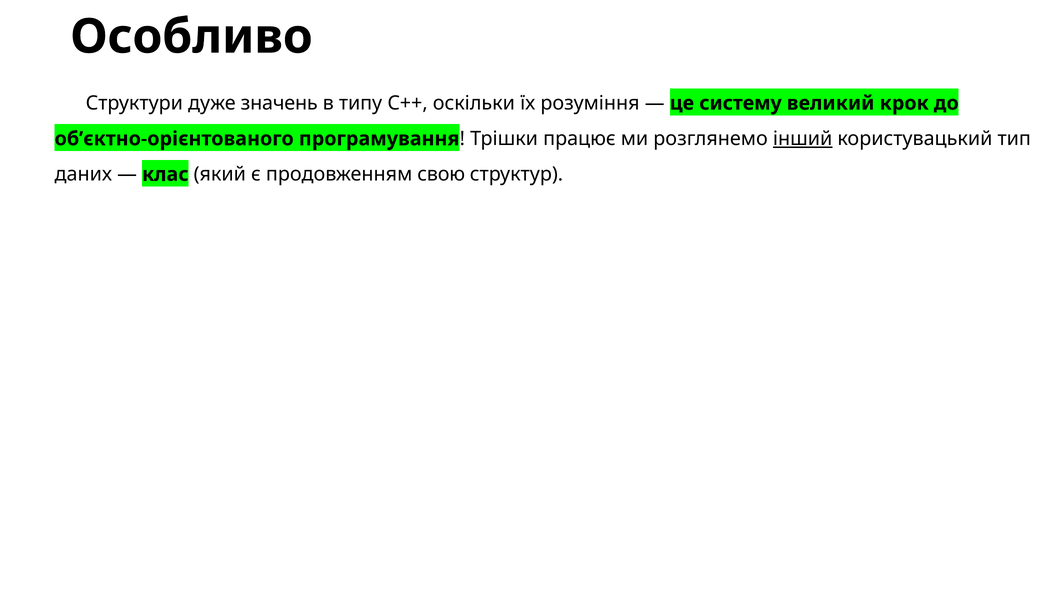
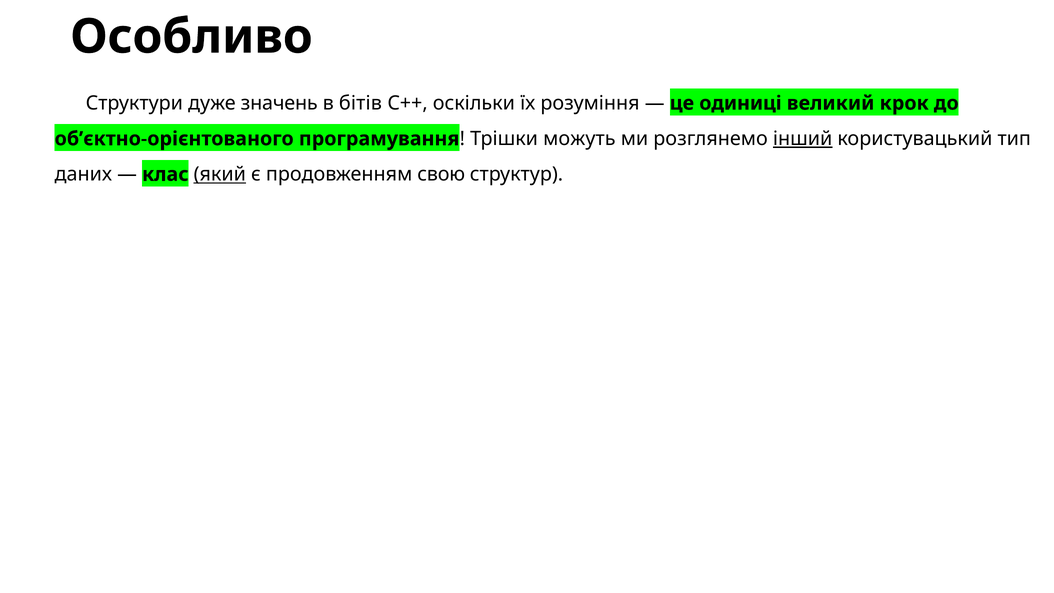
типу: типу -> бітів (360, 103)
систему: систему -> одиниці (741, 103)
працює: працює -> можуть (579, 139)
який underline: none -> present (220, 174)
